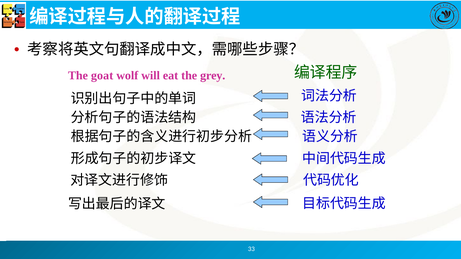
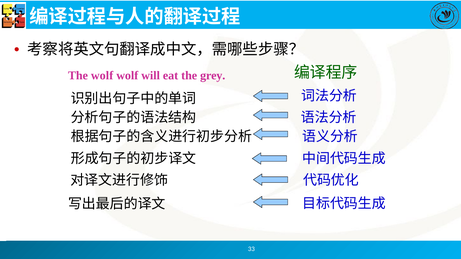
The goat: goat -> wolf (102, 76)
